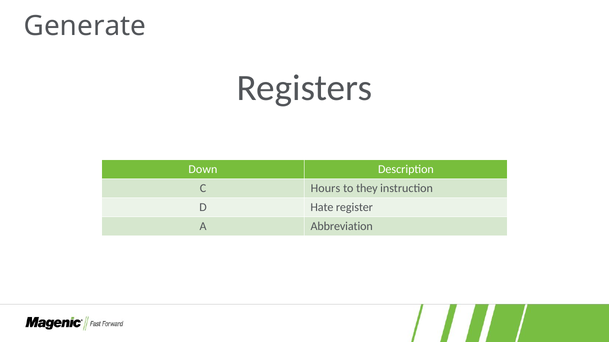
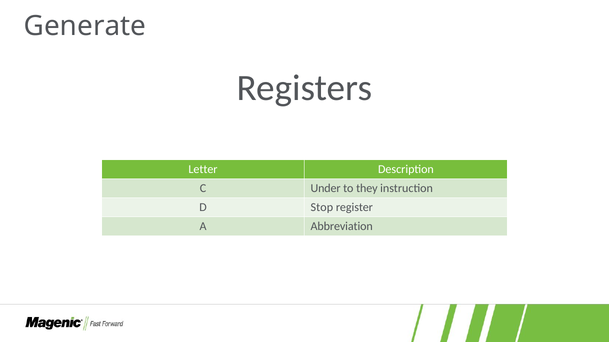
Down: Down -> Letter (203, 170)
Hours: Hours -> Under (326, 189)
Hate: Hate -> Stop (322, 208)
